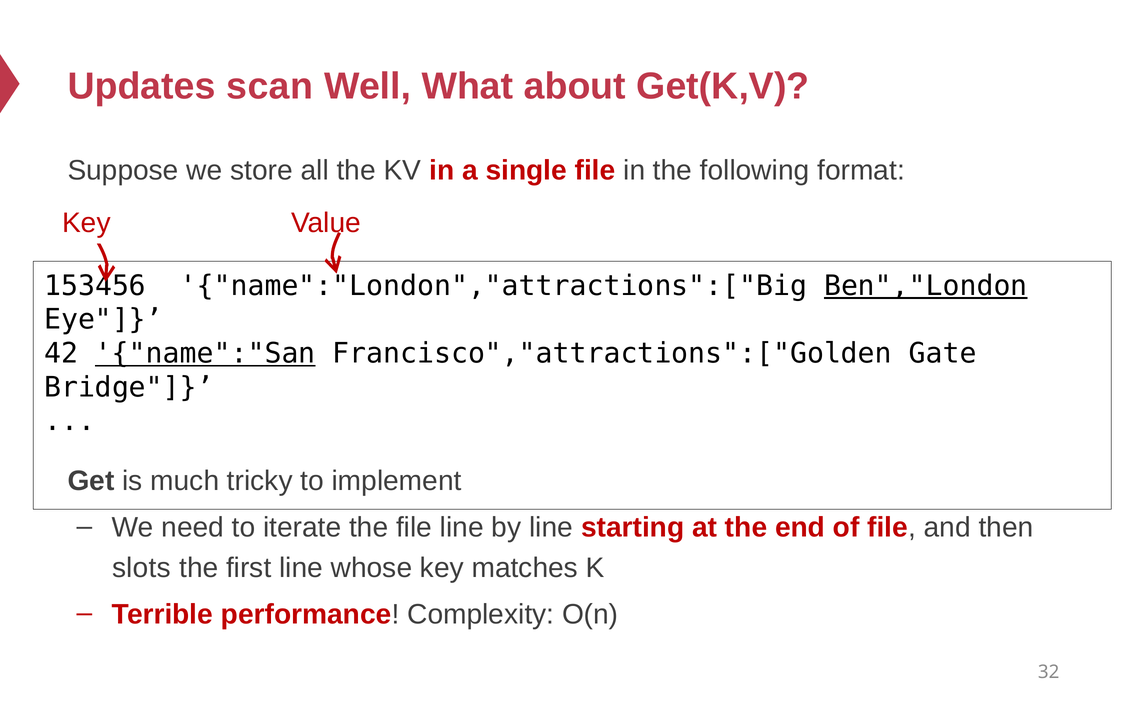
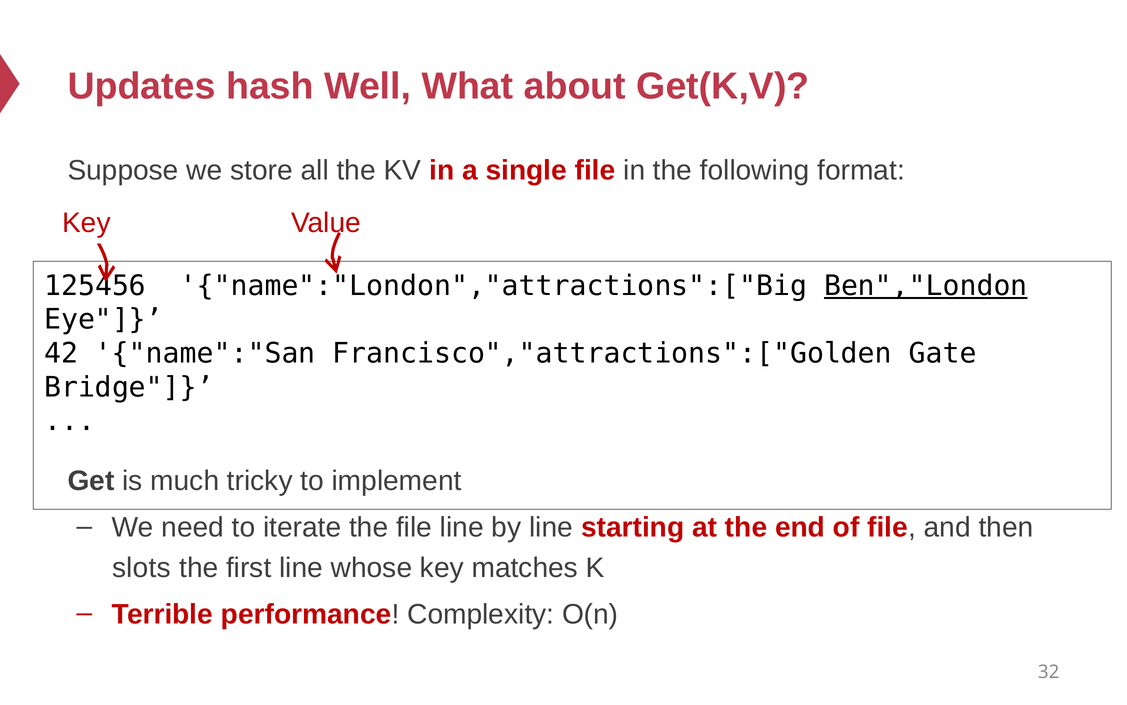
scan: scan -> hash (270, 86)
153456: 153456 -> 125456 (95, 286)
name":"San underline: present -> none (205, 353)
